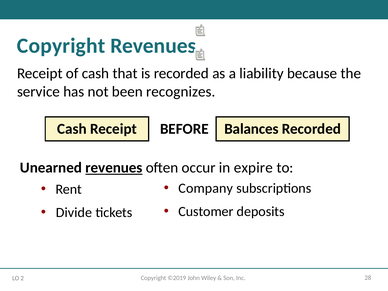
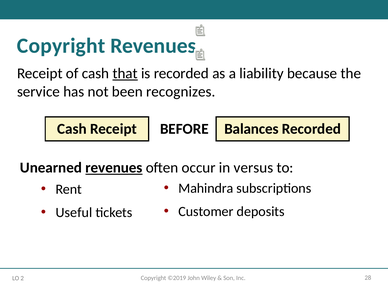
that underline: none -> present (125, 73)
expire: expire -> versus (253, 168)
Company: Company -> Mahindra (206, 188)
Divide: Divide -> Useful (74, 212)
